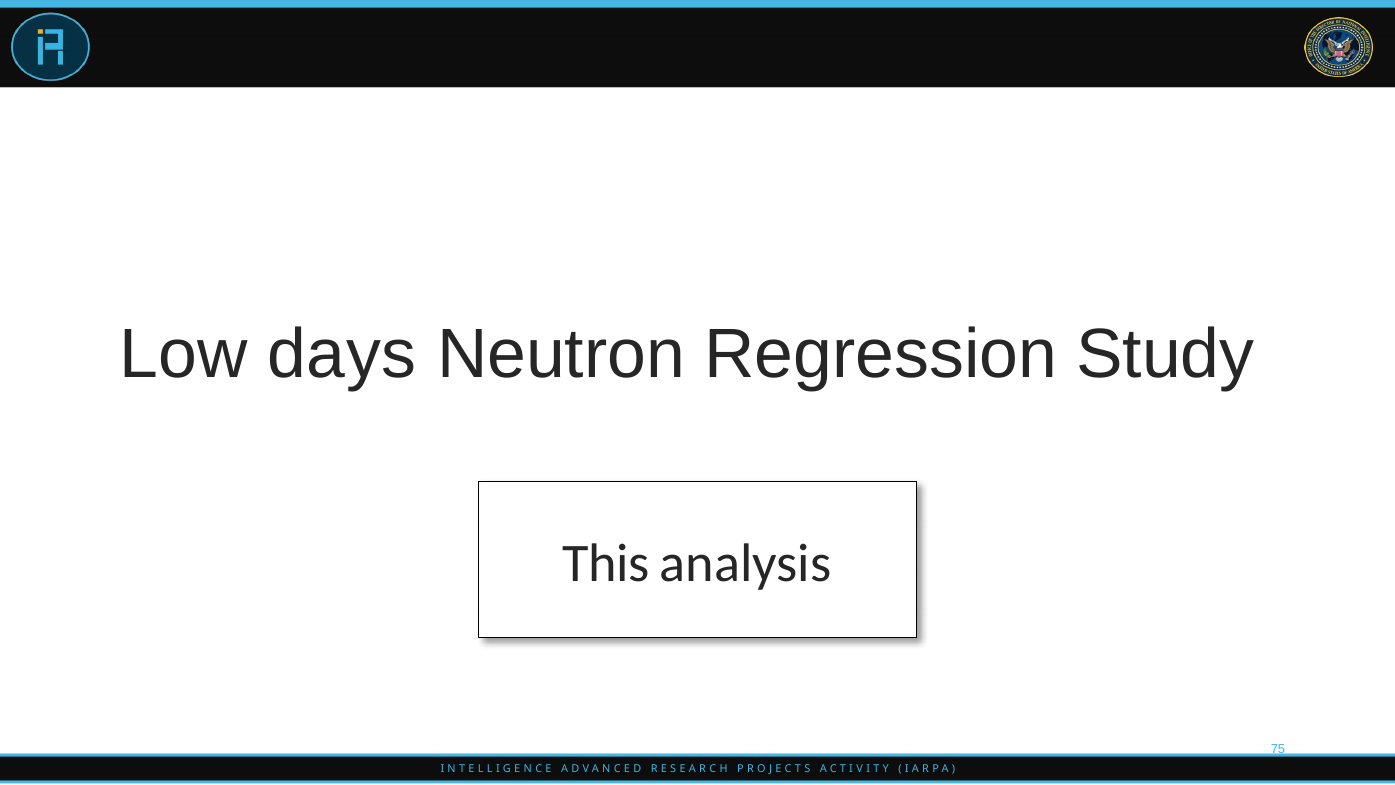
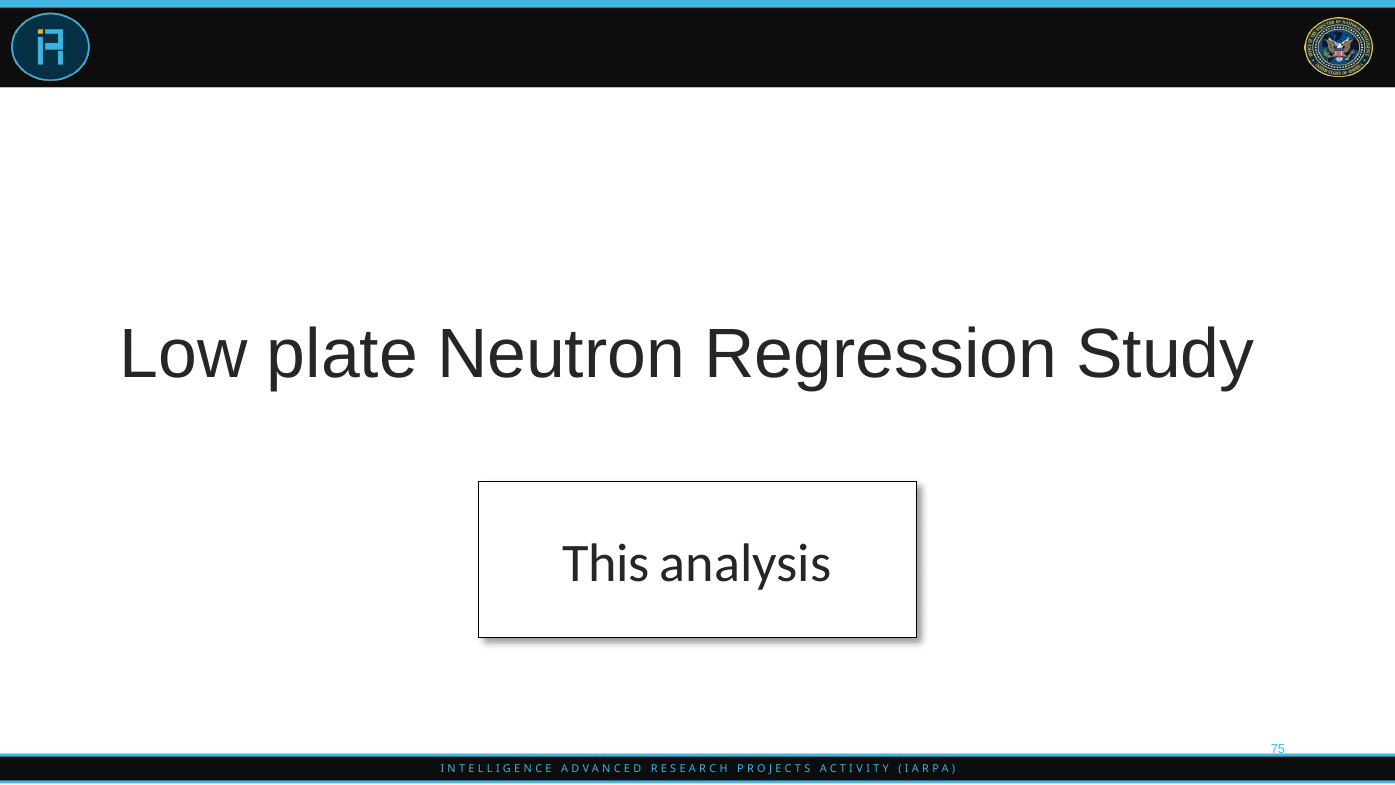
days: days -> plate (342, 354)
